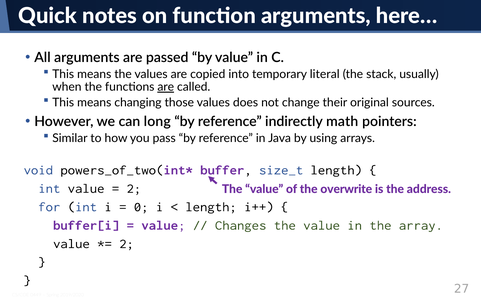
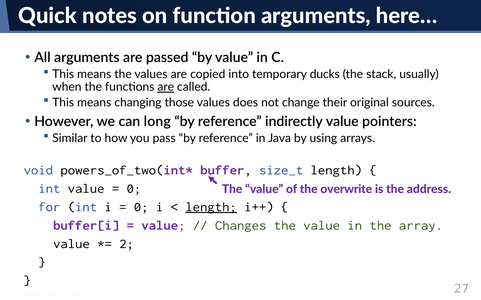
literal: literal -> ducks (325, 74)
indirectly math: math -> value (342, 122)
2: 2 -> 0 (134, 189)
length underline: none -> present (211, 207)
